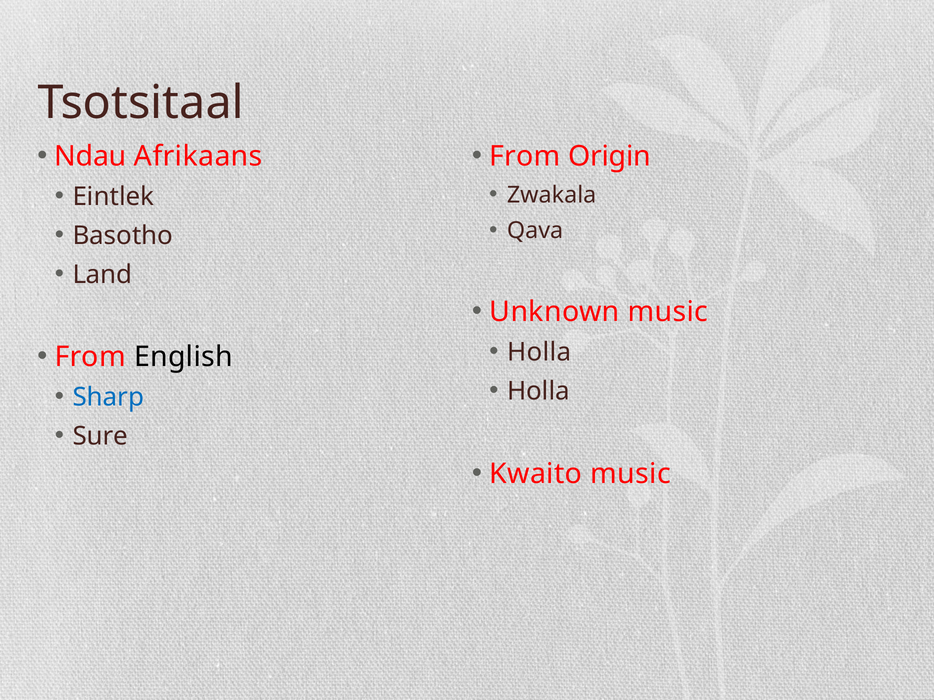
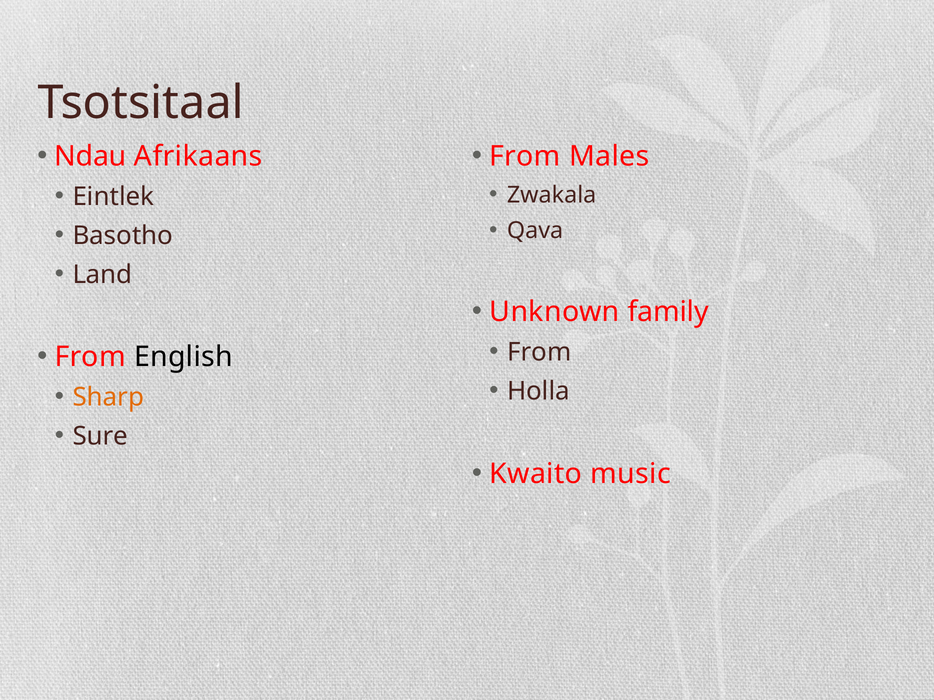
Origin: Origin -> Males (609, 156)
Unknown music: music -> family (668, 312)
Holla: Holla -> From (539, 352)
Sharp colour: blue -> orange (108, 398)
